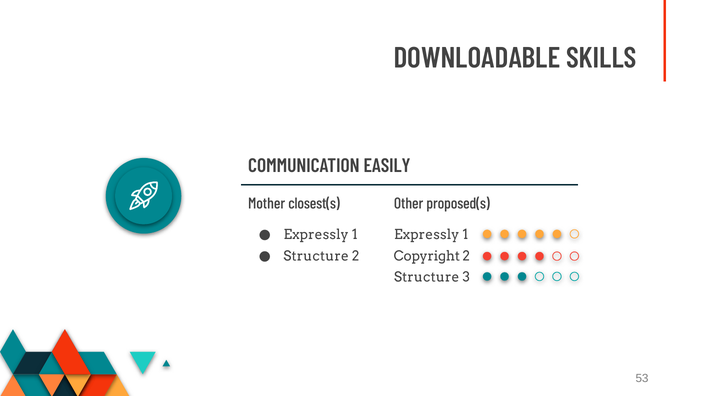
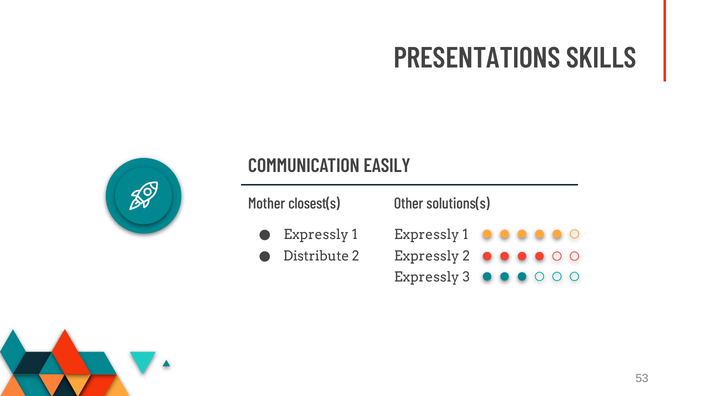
DOWNLOADABLE: DOWNLOADABLE -> PRESENTATIONS (477, 58)
proposed(s: proposed(s -> solutions(s (458, 203)
Structure: Structure -> Distribute (316, 256)
Copyright: Copyright -> Expressly (427, 256)
Structure: Structure -> Expressly (427, 277)
